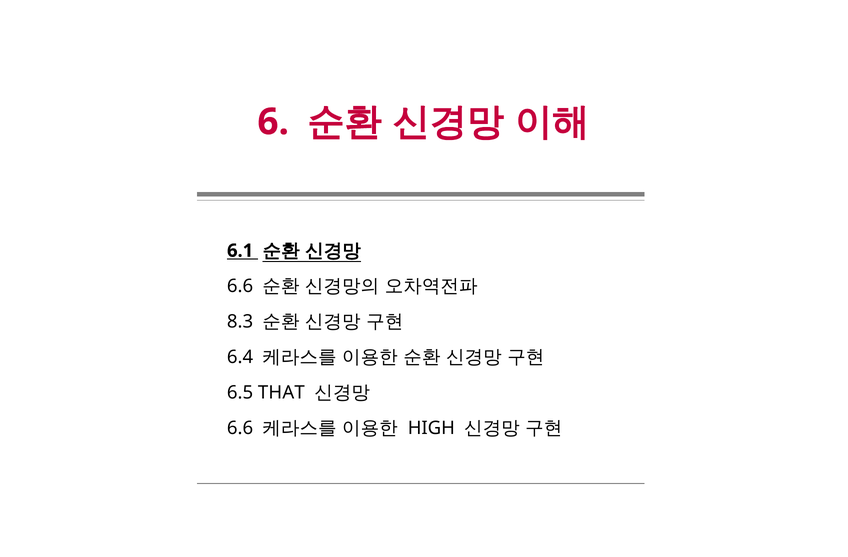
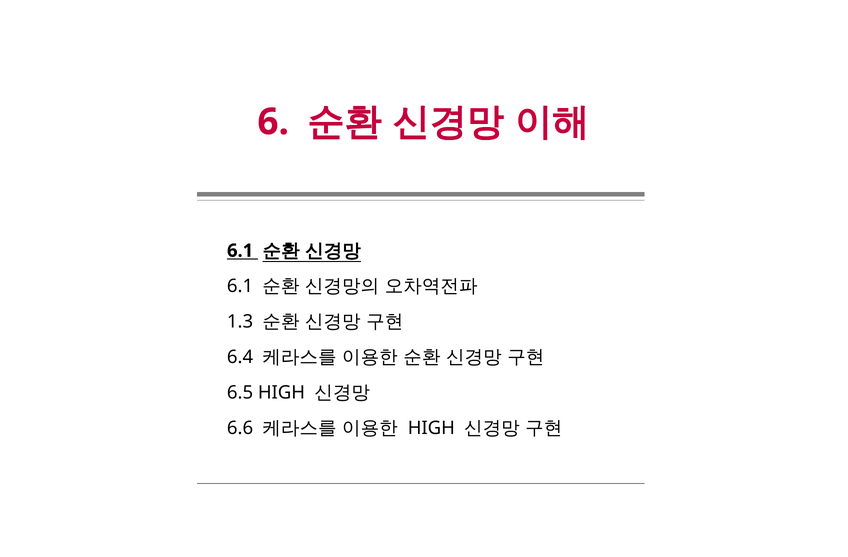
6.6: 6.6 -> 6.1 (240, 286)
8.3: 8.3 -> 1.3 (240, 322)
6.5 THAT: THAT -> HIGH (281, 393)
